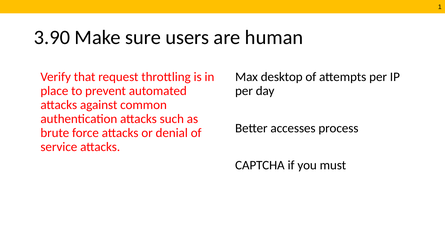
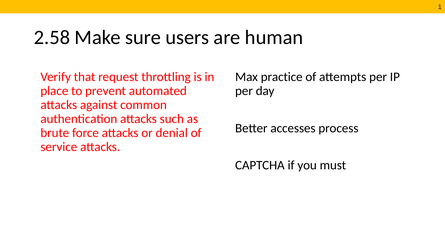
3.90: 3.90 -> 2.58 (52, 37)
desktop: desktop -> practice (282, 77)
